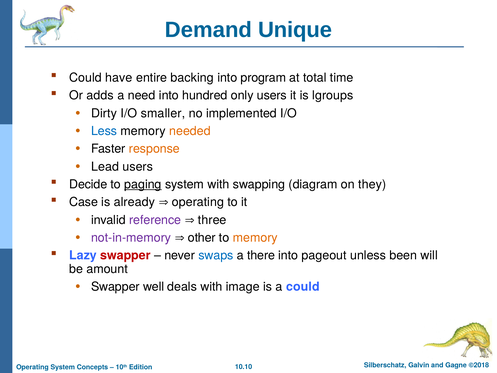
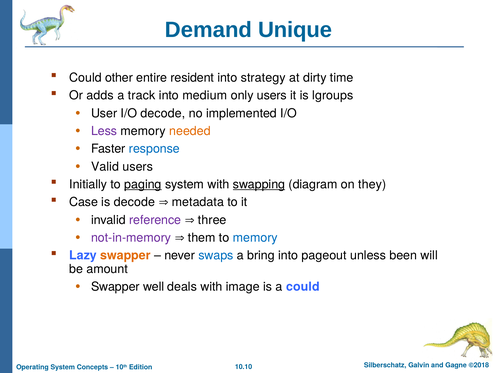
have: have -> other (119, 78)
backing: backing -> resident (192, 78)
program: program -> strategy (263, 78)
total: total -> dirty (315, 78)
need: need -> track (142, 95)
hundred: hundred -> medium (205, 95)
Dirty: Dirty -> User (104, 113)
I/O smaller: smaller -> decode (163, 113)
Less colour: blue -> purple (104, 131)
response colour: orange -> blue (154, 149)
Lead: Lead -> Valid (105, 167)
Decide: Decide -> Initially (88, 184)
swapping underline: none -> present (259, 184)
is already: already -> decode (134, 202)
operating: operating -> metadata (198, 202)
other: other -> them (202, 238)
memory colour: orange -> blue (255, 238)
swapper colour: red -> orange (125, 255)
there: there -> bring (261, 255)
